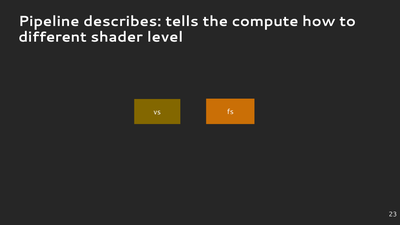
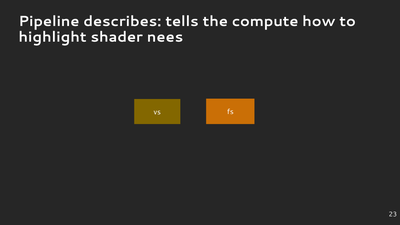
different: different -> highlight (53, 37)
level: level -> nees (165, 37)
